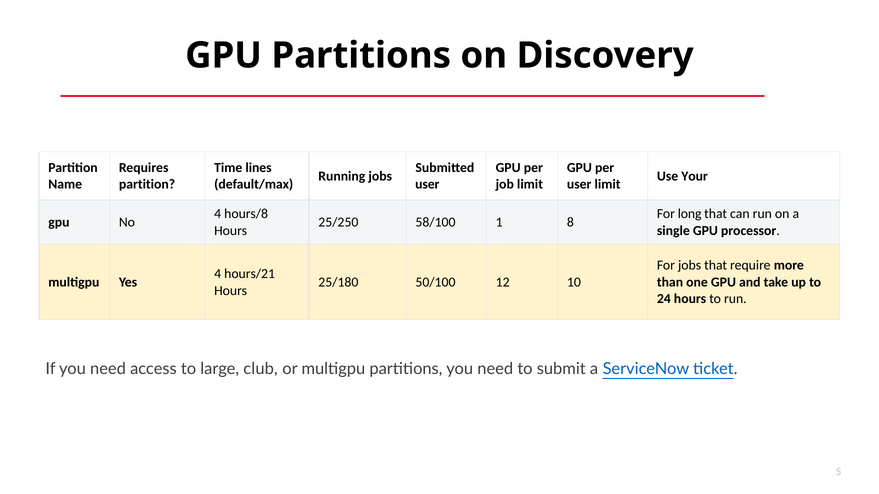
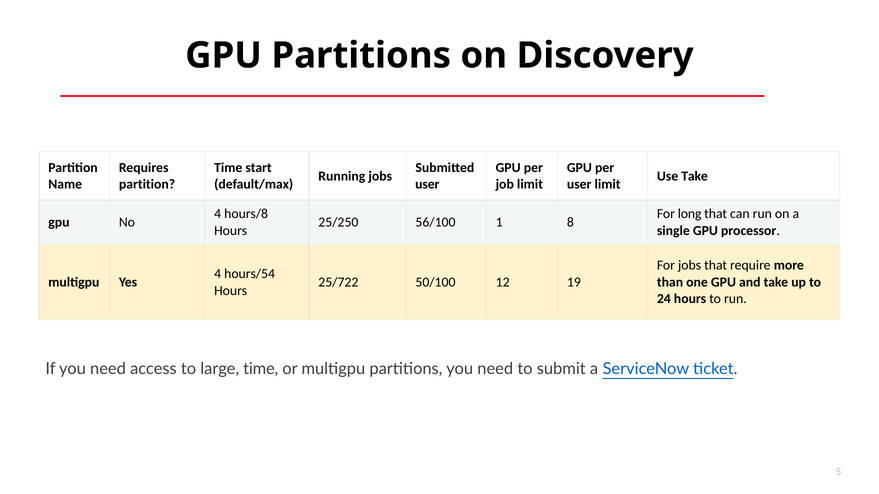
lines: lines -> start (259, 168)
Use Your: Your -> Take (695, 176)
58/100: 58/100 -> 56/100 (435, 223)
hours/21: hours/21 -> hours/54 (250, 274)
25/180: 25/180 -> 25/722 (338, 282)
10: 10 -> 19 (574, 282)
large club: club -> time (261, 369)
